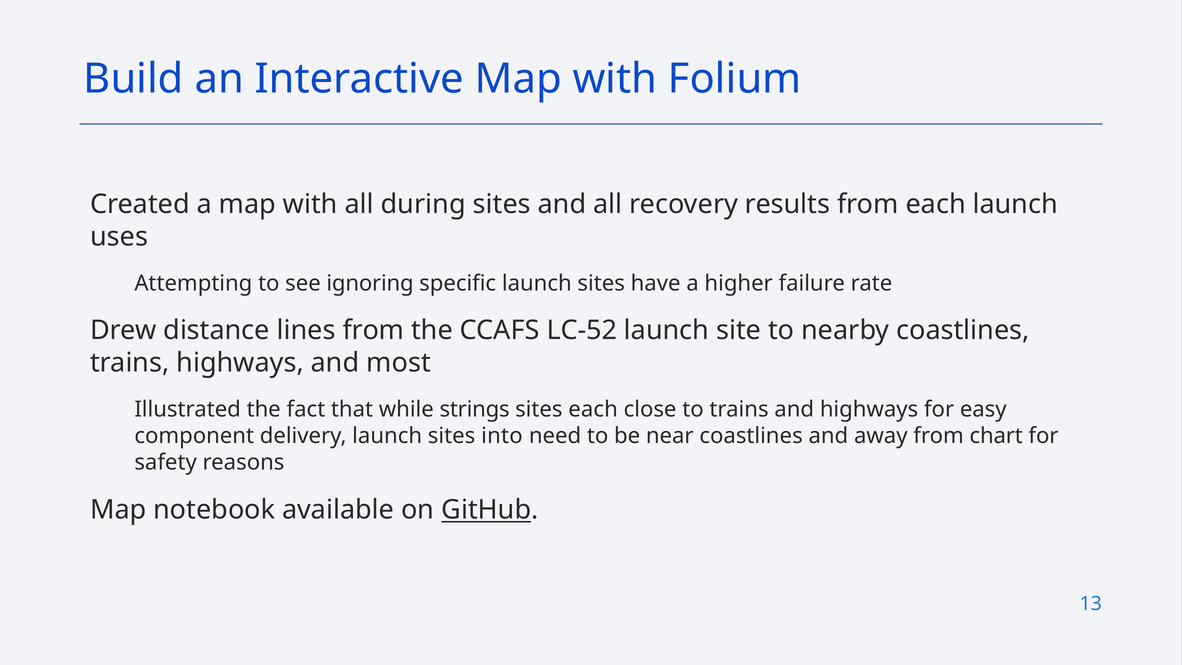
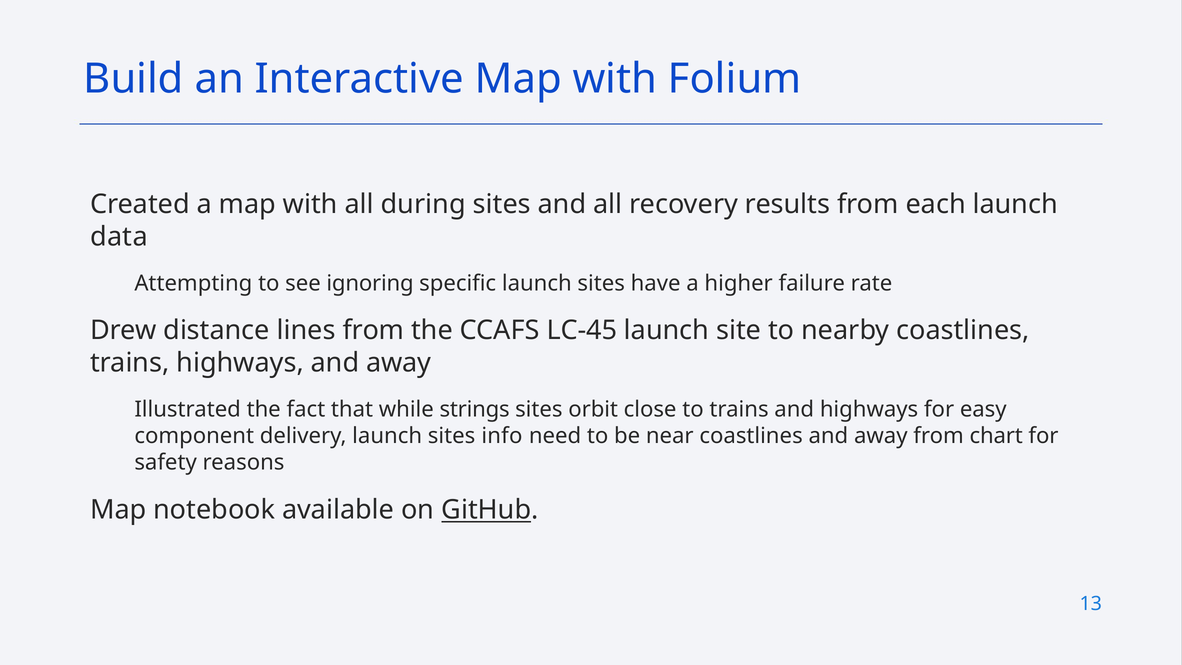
uses: uses -> data (119, 237)
LC-52: LC-52 -> LC-45 (582, 330)
highways and most: most -> away (399, 363)
sites each: each -> orbit (593, 409)
into: into -> info (502, 436)
